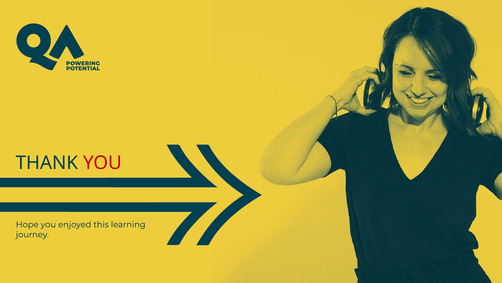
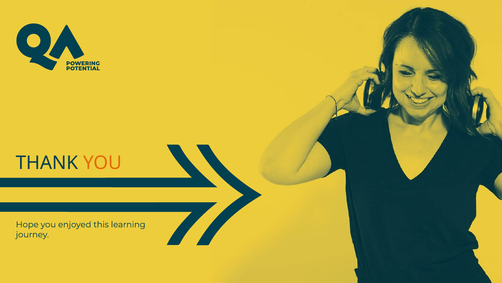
YOU colour: red -> orange (103, 163)
